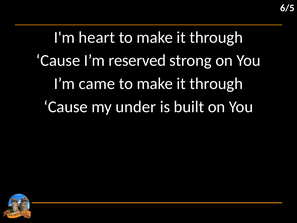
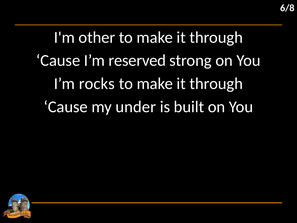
6/5: 6/5 -> 6/8 (287, 8)
heart: heart -> other (97, 37)
came: came -> rocks (97, 84)
